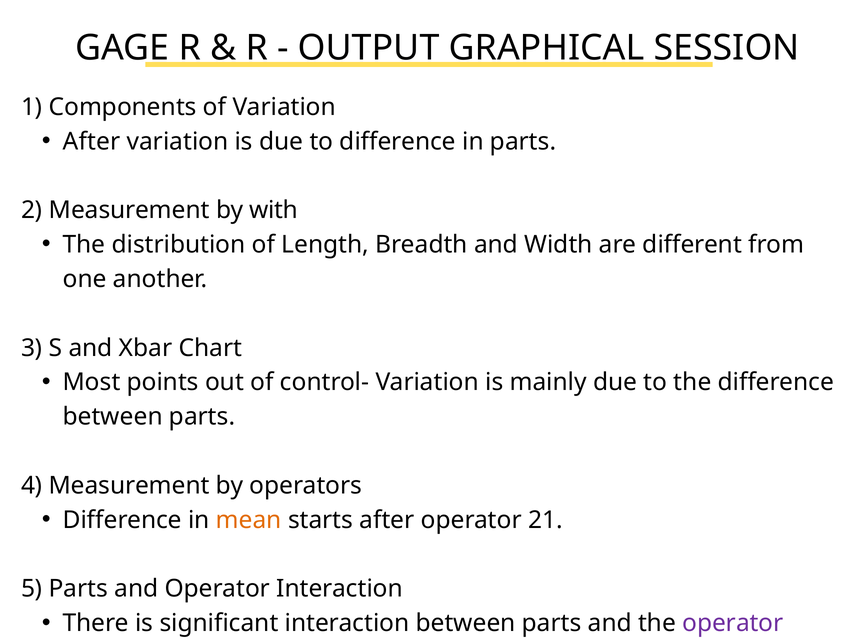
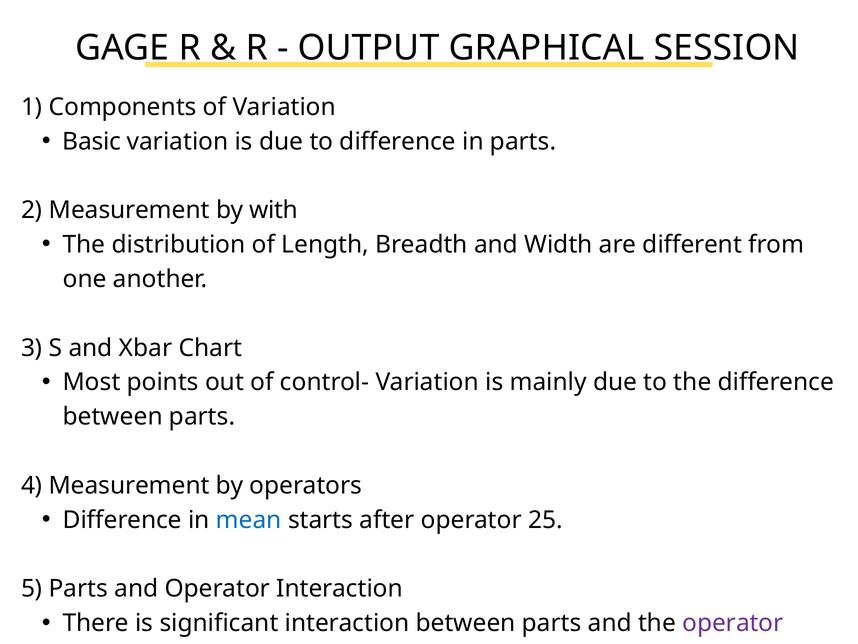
After: After -> Basic (92, 141)
mean colour: orange -> blue (249, 520)
21: 21 -> 25 (545, 520)
